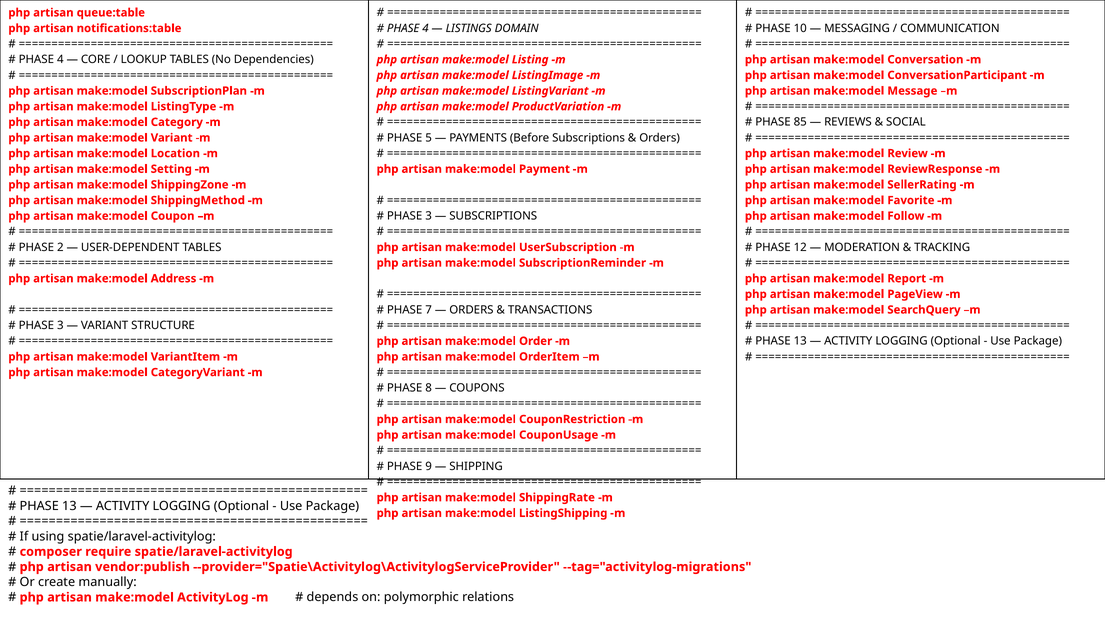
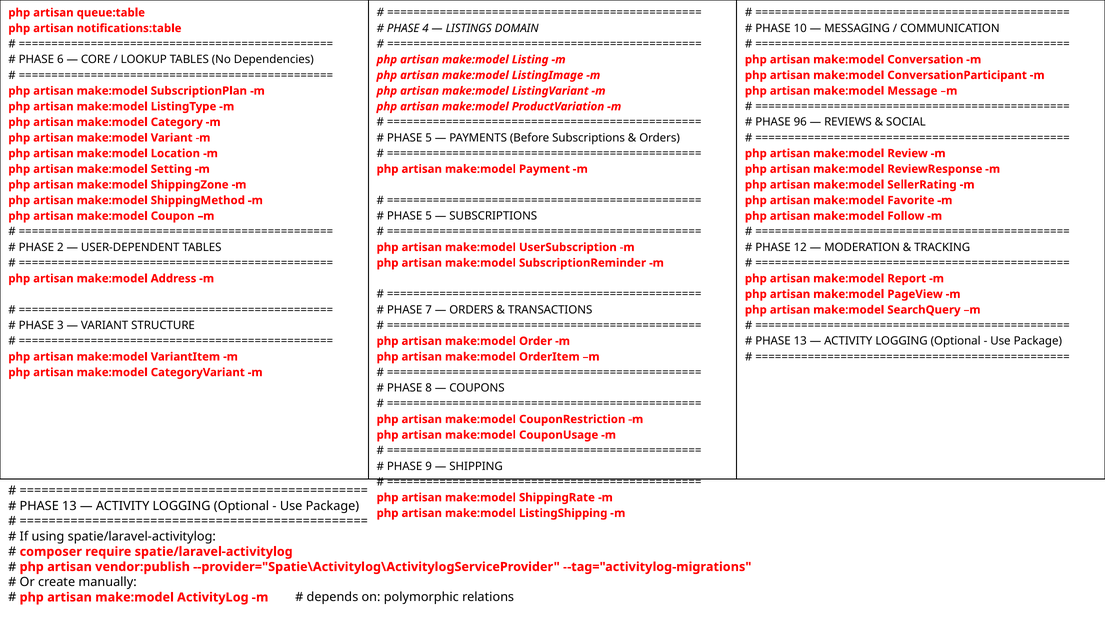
4: 4 -> 6 (60, 60)
85: 85 -> 96 (800, 122)
3: 3 -> 5 (429, 216)
